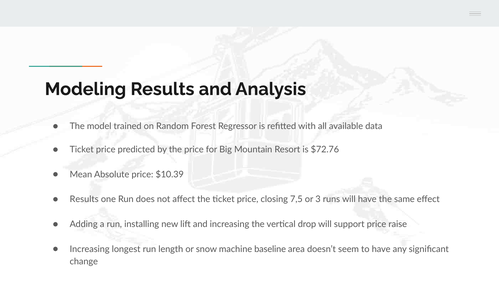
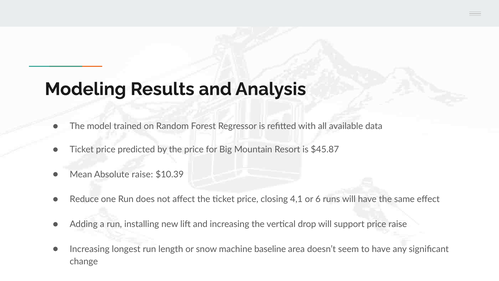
$72.76: $72.76 -> $45.87 (325, 149)
Absolute price: price -> raise (142, 174)
Results: Results -> Reduce (84, 199)
7,5: 7,5 -> 4,1 (296, 199)
3: 3 -> 6 (318, 199)
